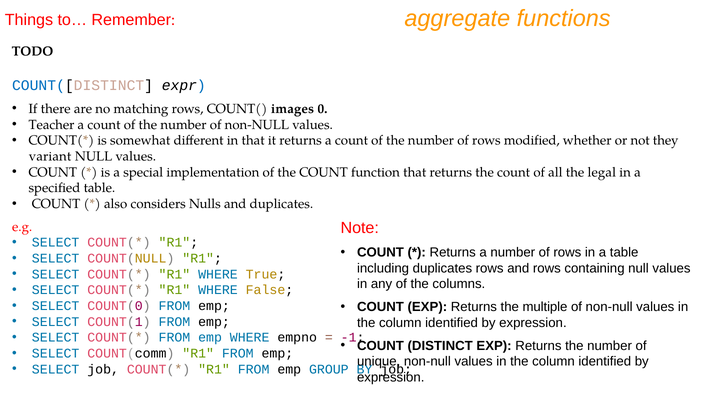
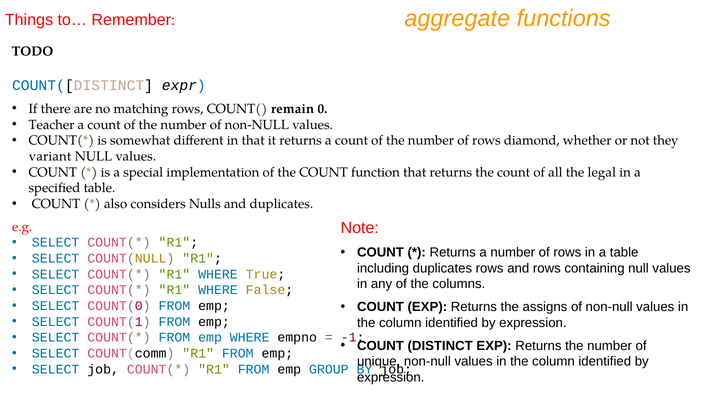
images: images -> remain (292, 109)
modified: modified -> diamond (532, 141)
multiple: multiple -> assigns (545, 307)
